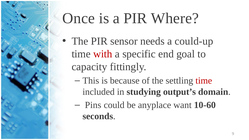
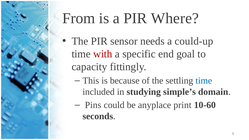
Once: Once -> From (79, 18)
time colour: red -> blue (204, 81)
output’s: output’s -> simple’s (179, 92)
want: want -> print (182, 105)
